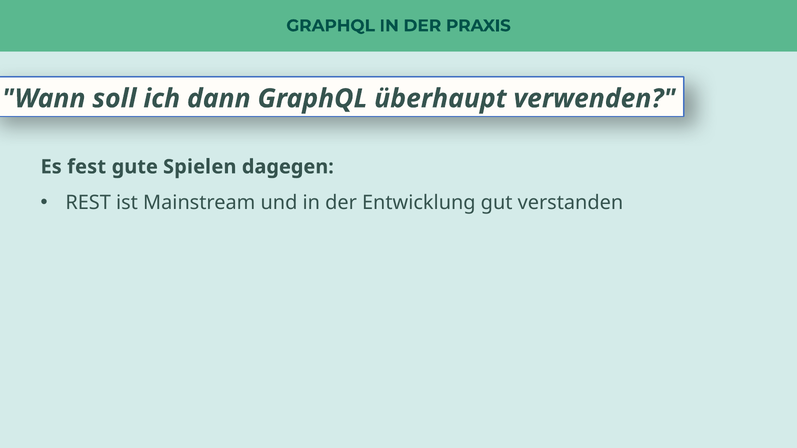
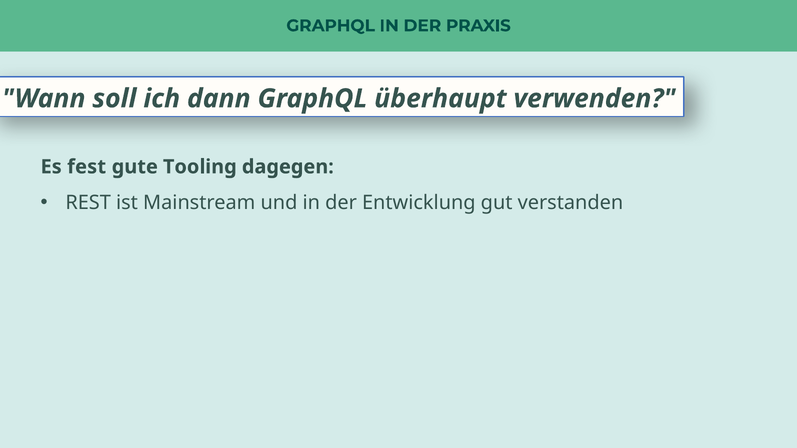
Spielen: Spielen -> Tooling (200, 167)
